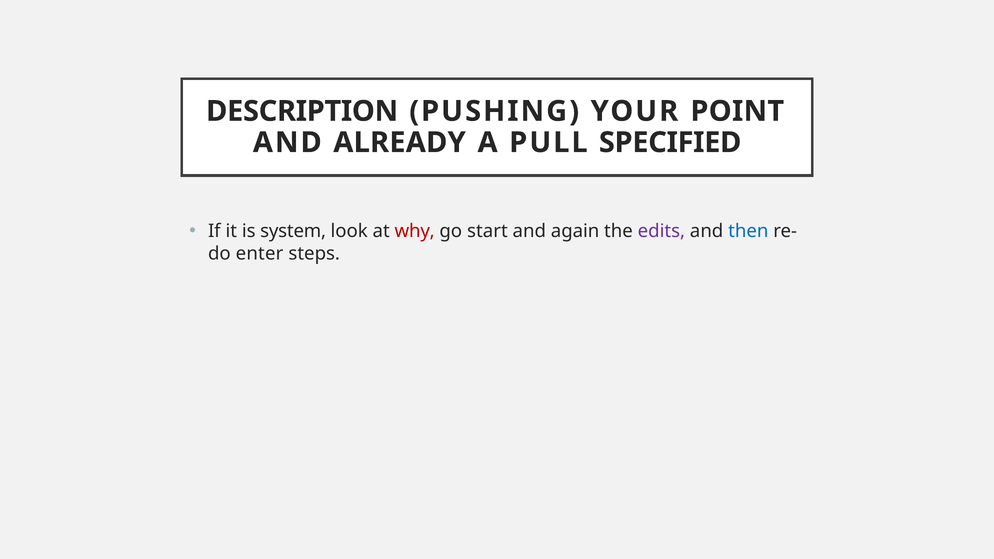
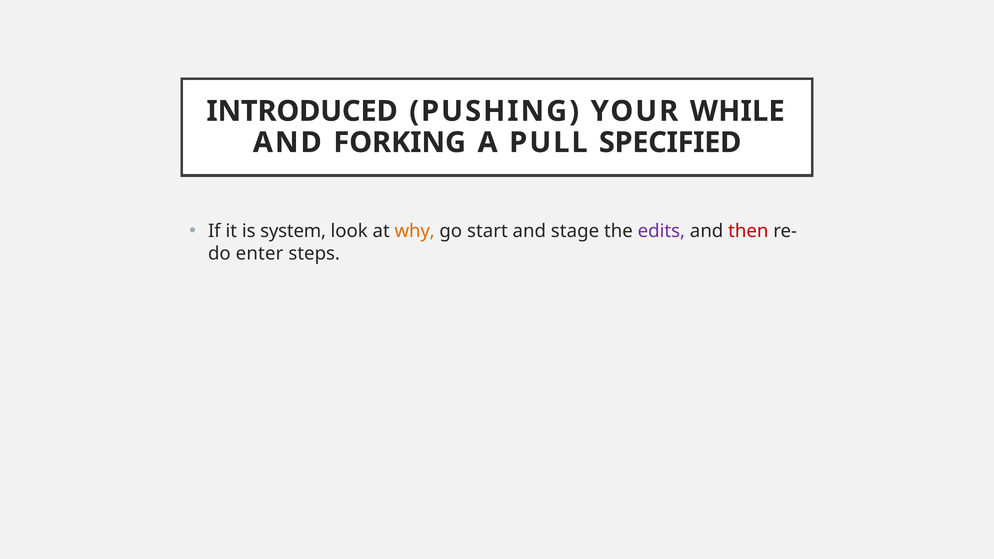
DESCRIPTION: DESCRIPTION -> INTRODUCED (302, 111)
POINT: POINT -> WHILE (737, 111)
ALREADY: ALREADY -> FORKING (400, 143)
why colour: red -> orange (415, 231)
again: again -> stage (575, 231)
then colour: blue -> red (748, 231)
